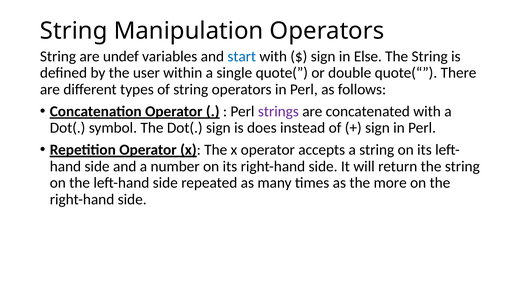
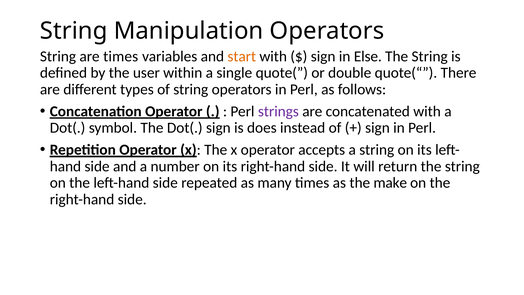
are undef: undef -> times (121, 56)
start colour: blue -> orange (242, 56)
more: more -> make (390, 183)
